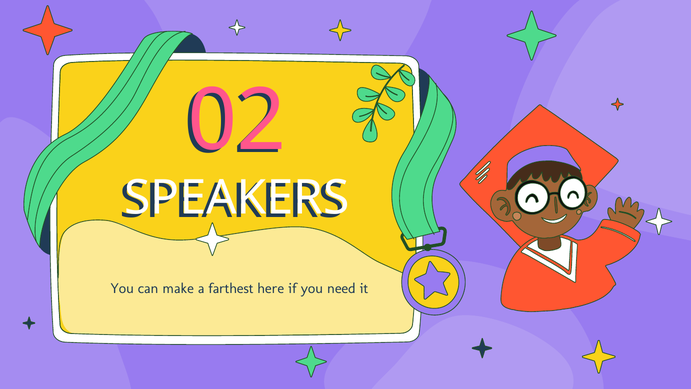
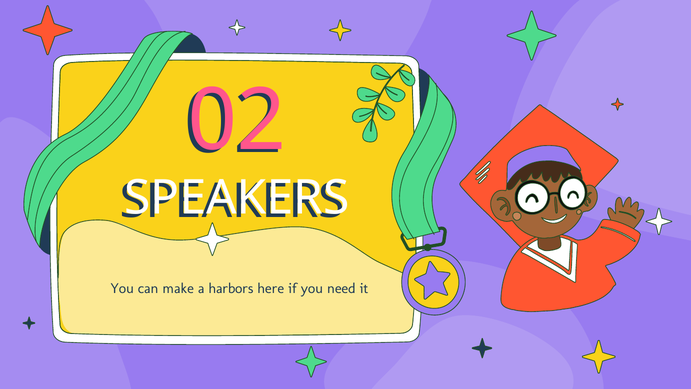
farthest: farthest -> harbors (231, 288)
